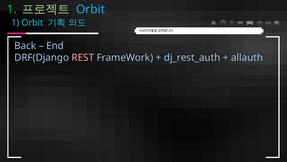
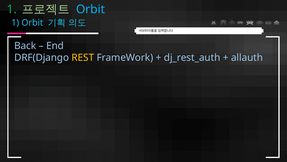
REST colour: pink -> yellow (83, 58)
